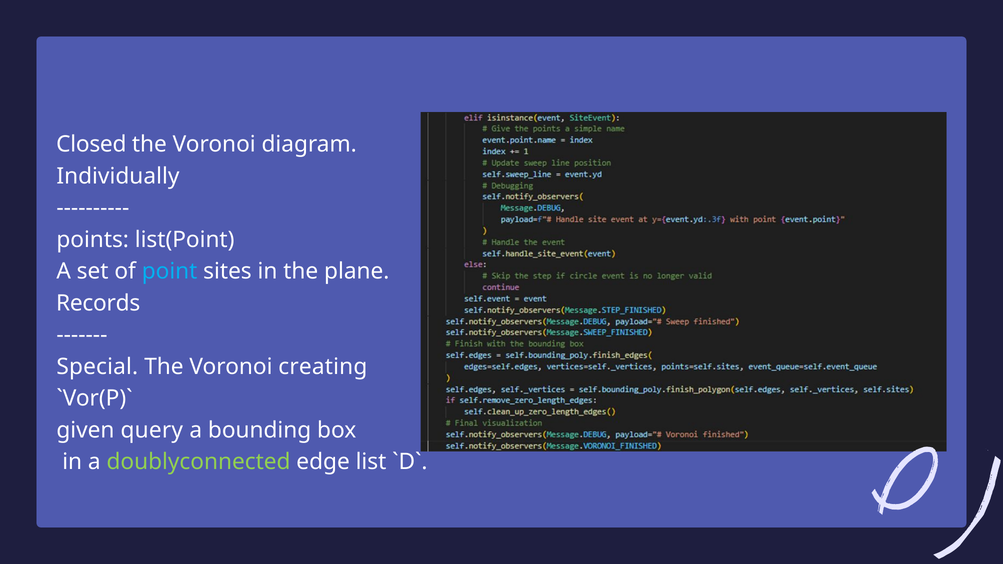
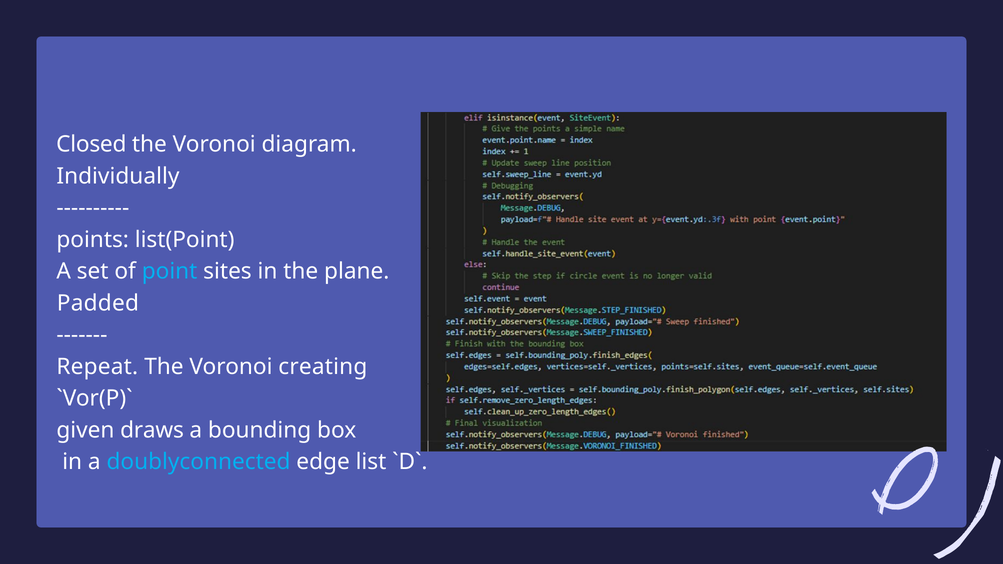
Records: Records -> Padded (98, 303)
Special: Special -> Repeat (97, 367)
query: query -> draws (152, 430)
doublyconnected colour: light green -> light blue (199, 462)
